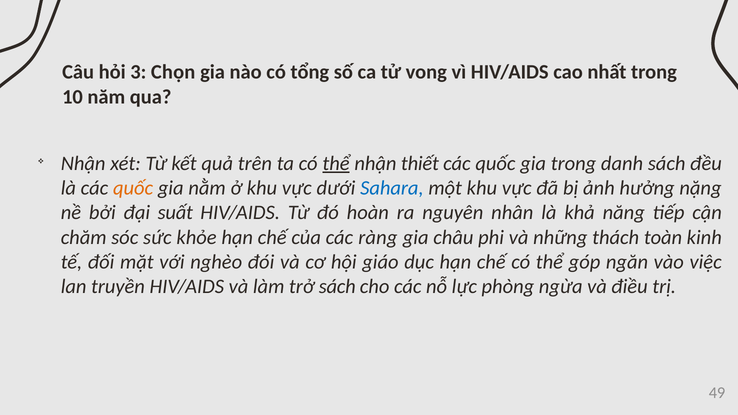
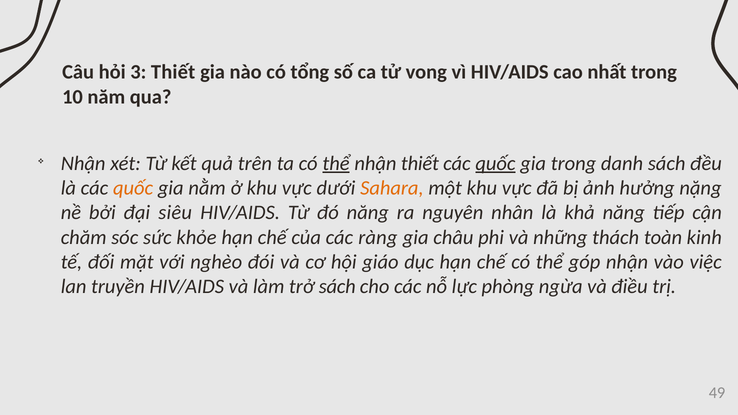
3 Chọn: Chọn -> Thiết (173, 72)
quốc underline: none -> present (495, 164)
Sahara colour: blue -> orange (392, 188)
suất: suất -> siêu (175, 213)
đó hoàn: hoàn -> năng (368, 213)
góp ngăn: ngăn -> nhận (627, 262)
